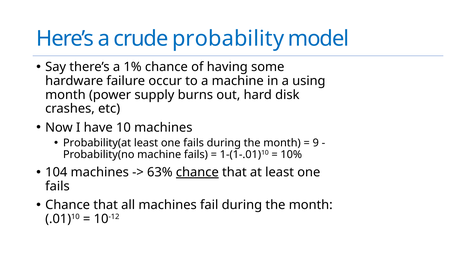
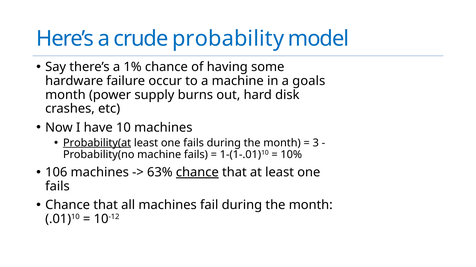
using: using -> goals (309, 81)
Probability(at underline: none -> present (97, 143)
9: 9 -> 3 (316, 143)
104: 104 -> 106 (56, 173)
